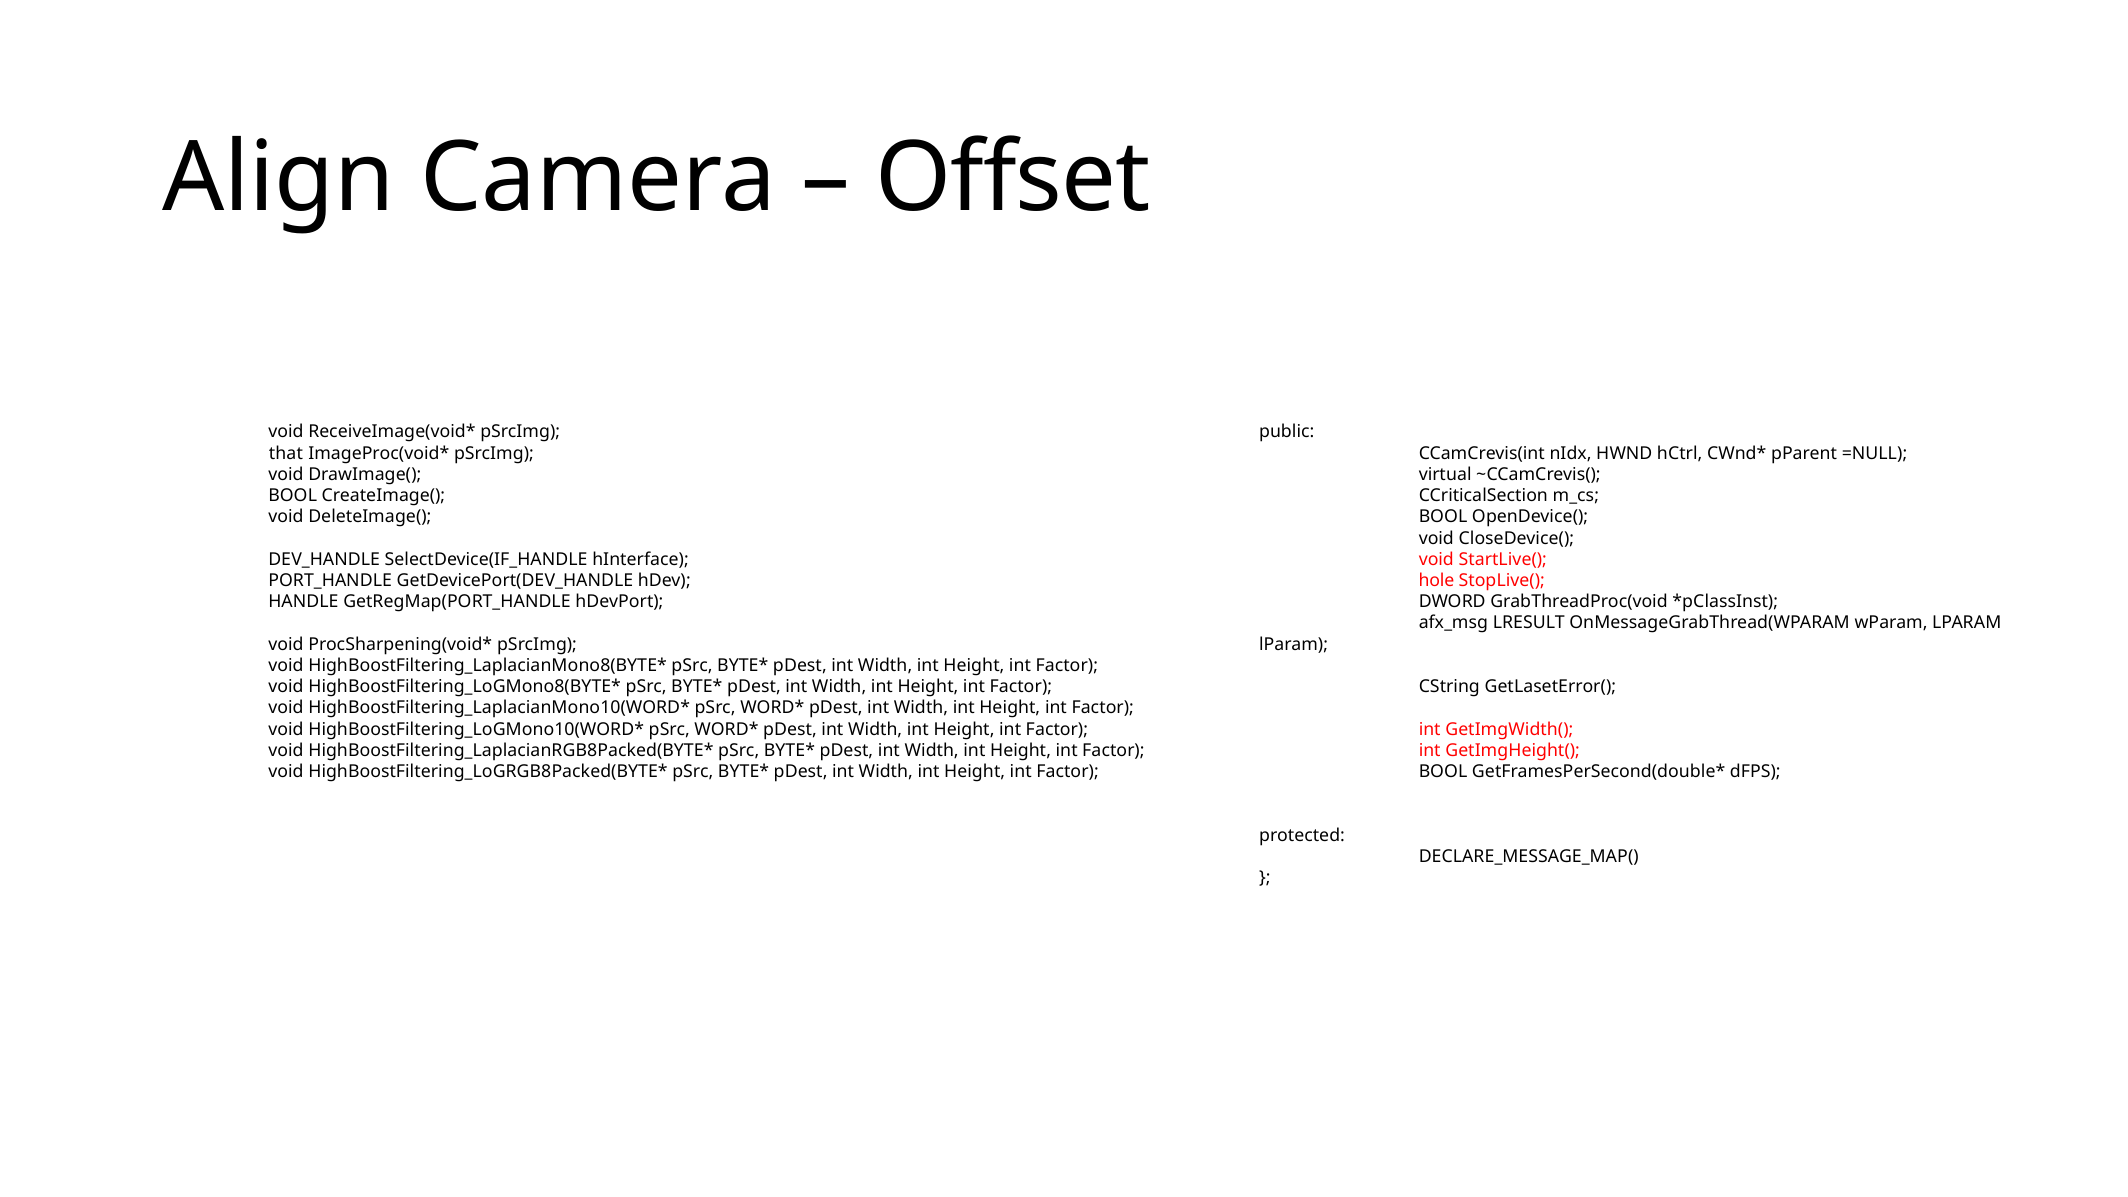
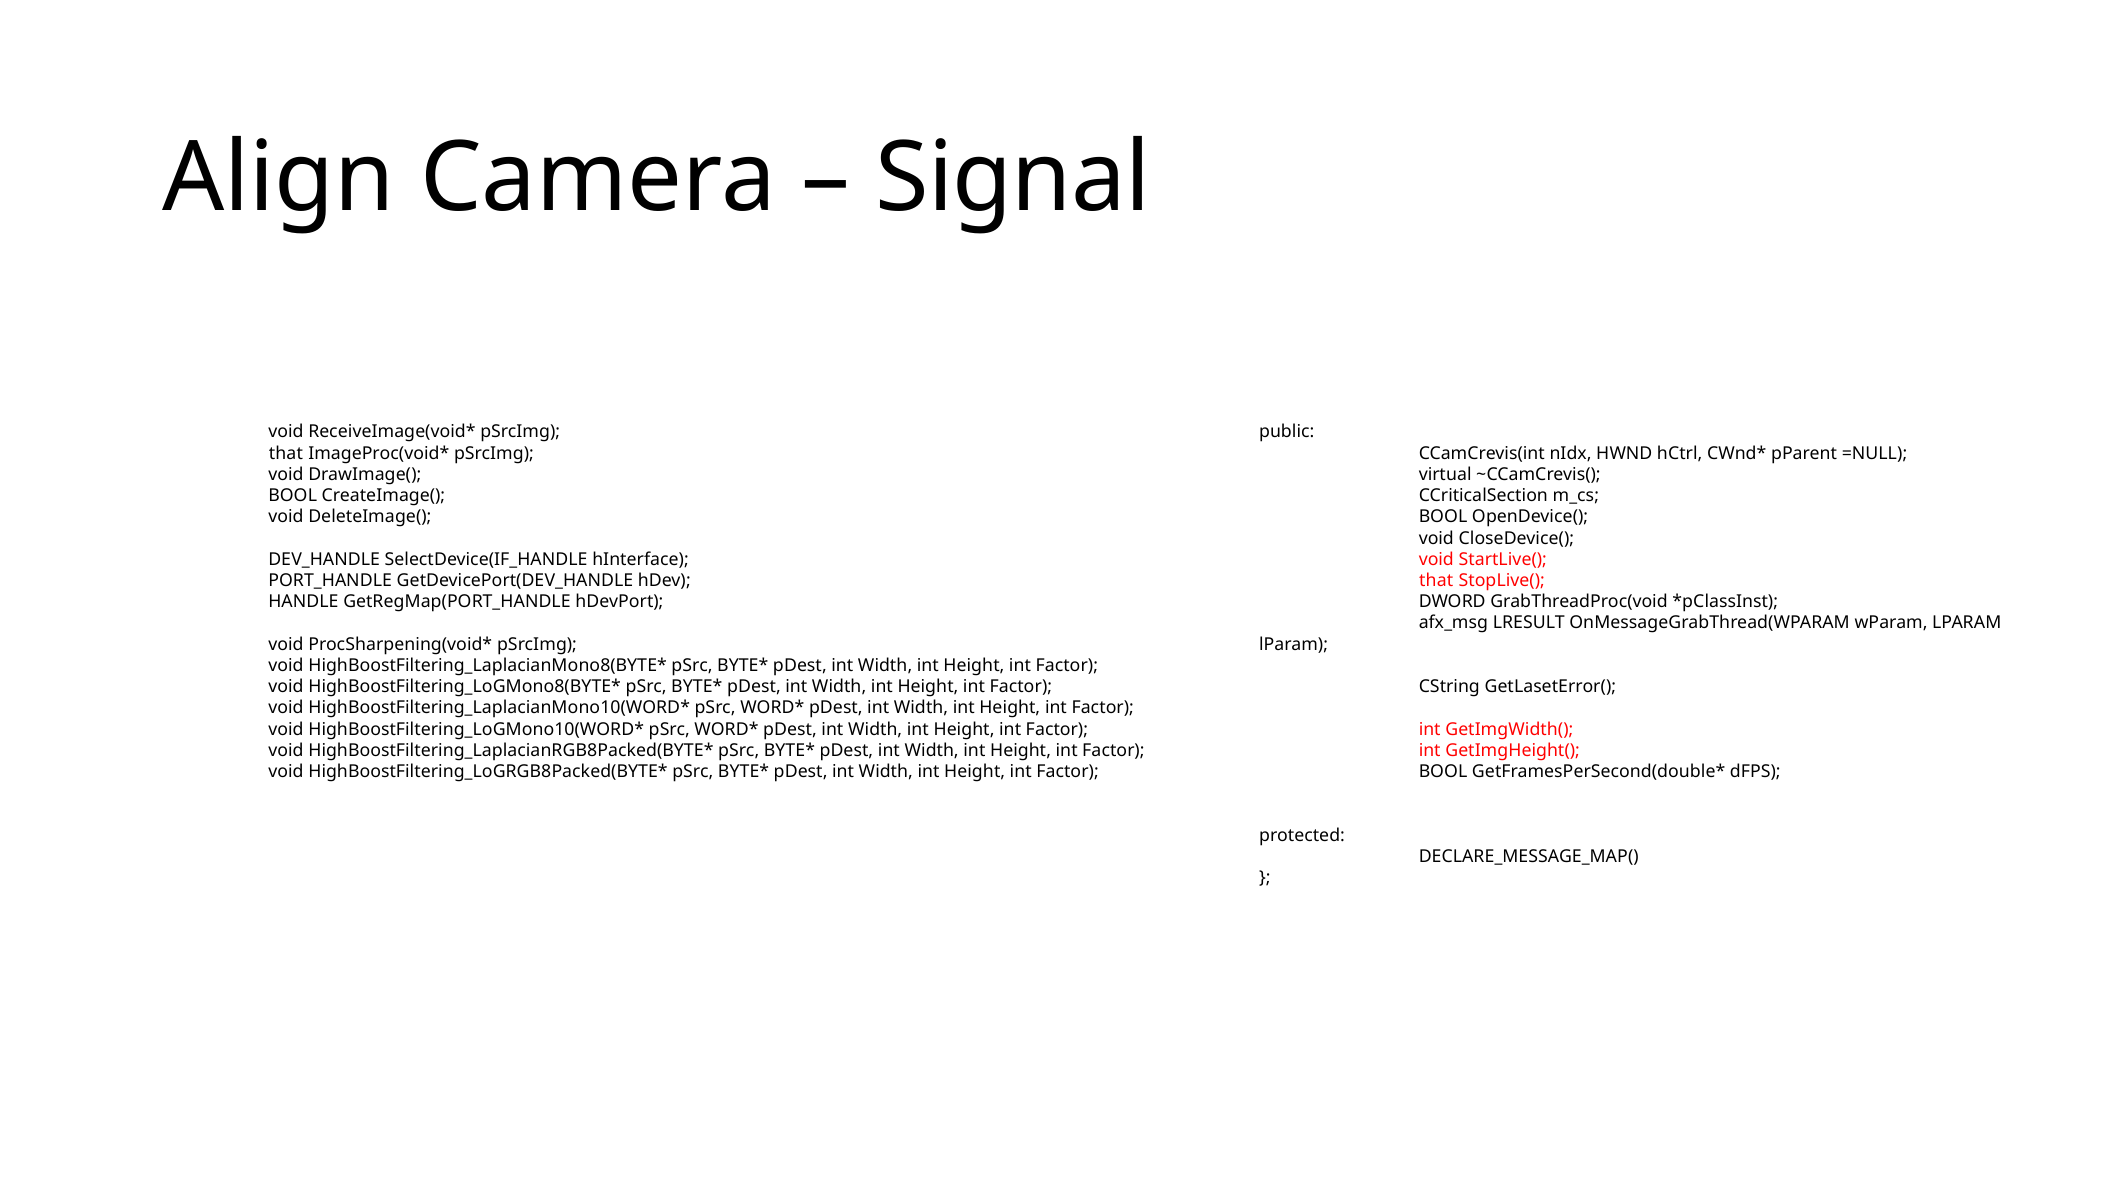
Offset: Offset -> Signal (1013, 179)
hole: hole -> that (1436, 581)
